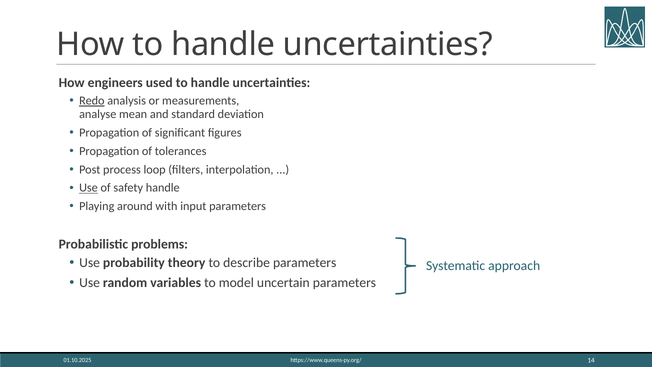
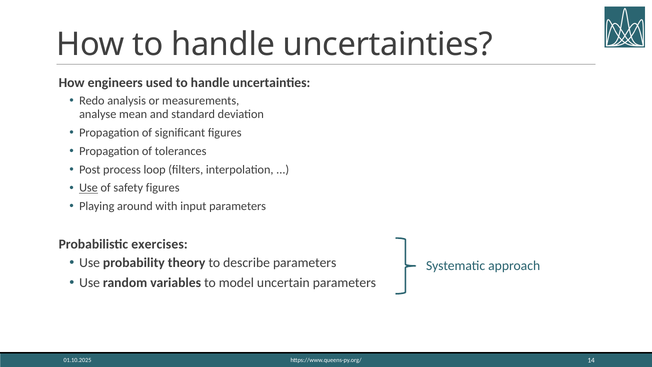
Redo underline: present -> none (92, 101)
safety handle: handle -> figures (163, 188)
problems: problems -> exercises (159, 244)
